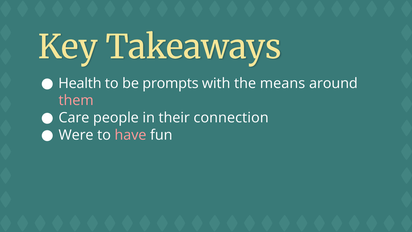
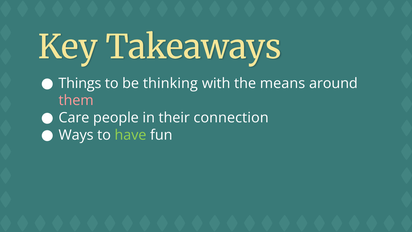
Health: Health -> Things (80, 83)
prompts: prompts -> thinking (170, 83)
Were: Were -> Ways (76, 135)
have colour: pink -> light green (130, 135)
